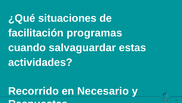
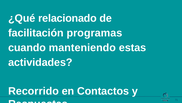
situaciones: situaciones -> relacionado (67, 18)
salvaguardar: salvaguardar -> manteniendo (82, 47)
Necesario: Necesario -> Contactos (103, 91)
